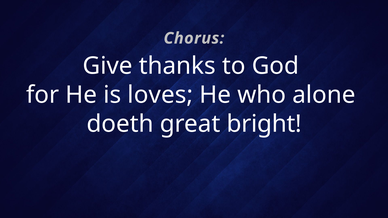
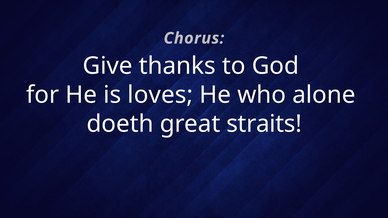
bright: bright -> straits (264, 124)
